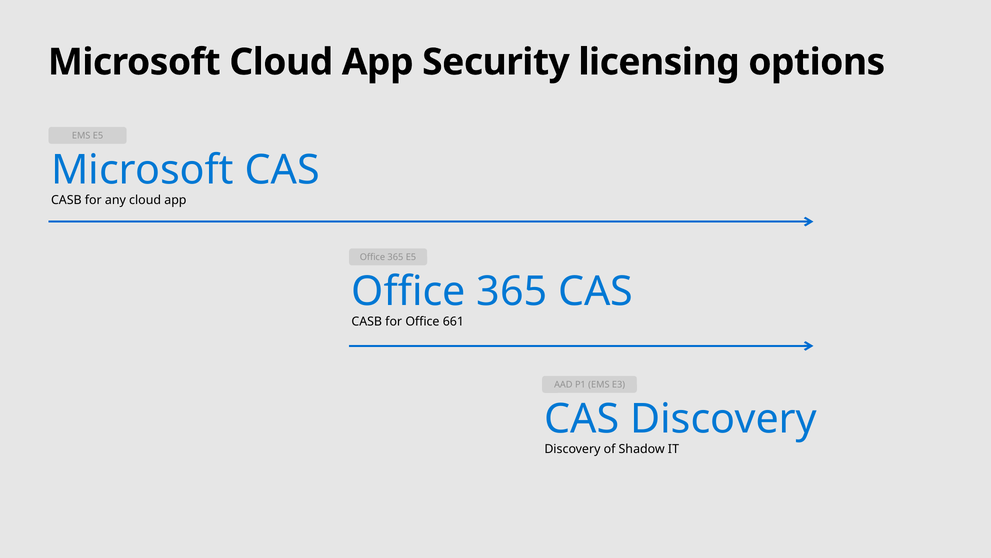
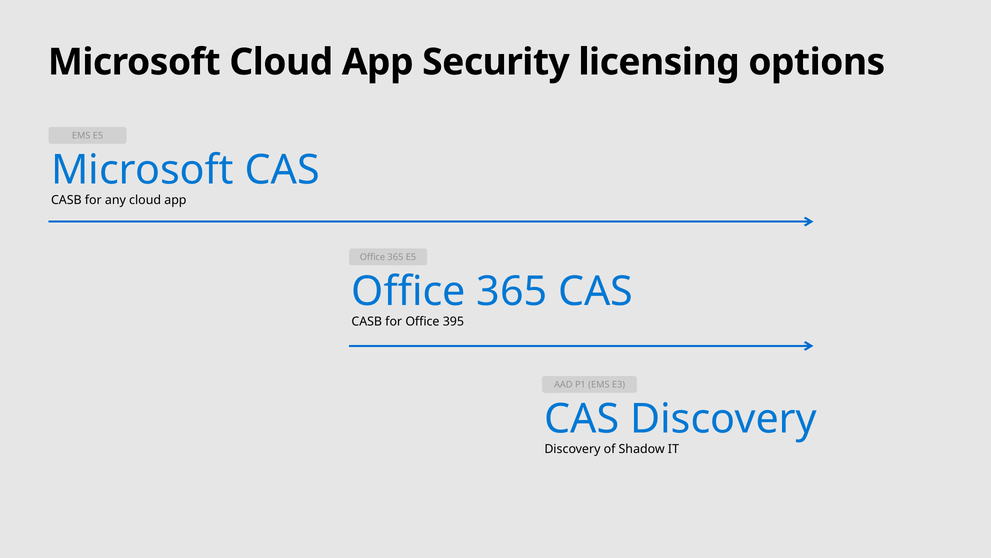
661: 661 -> 395 (453, 321)
